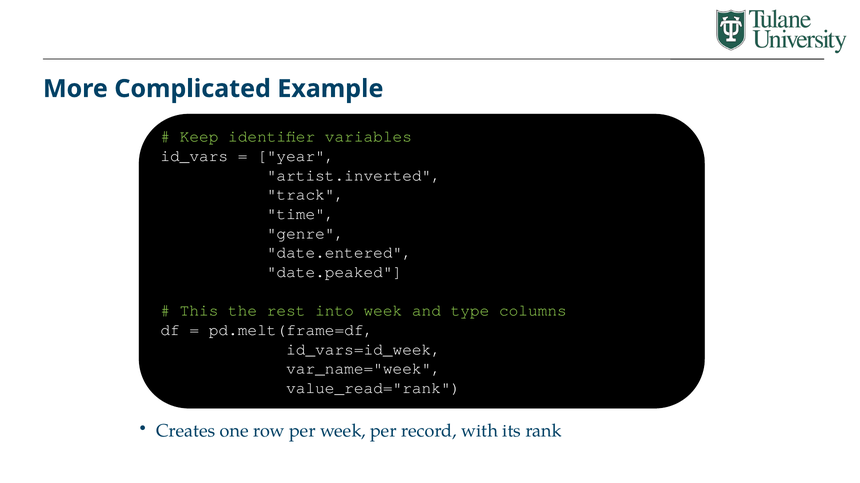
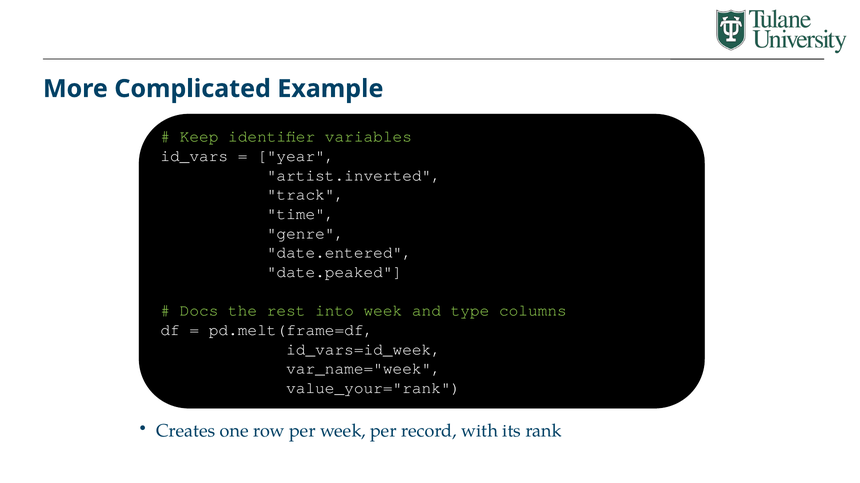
This: This -> Docs (199, 311)
value_read="rank: value_read="rank -> value_your="rank (373, 388)
